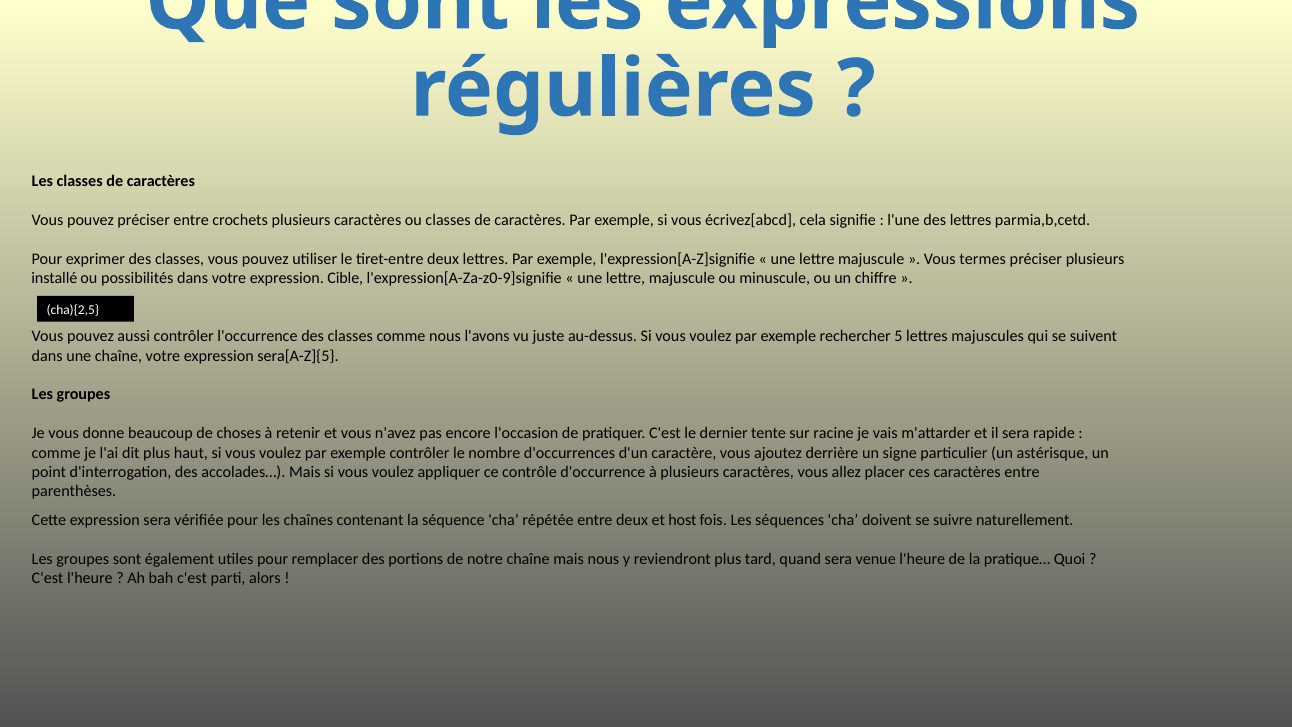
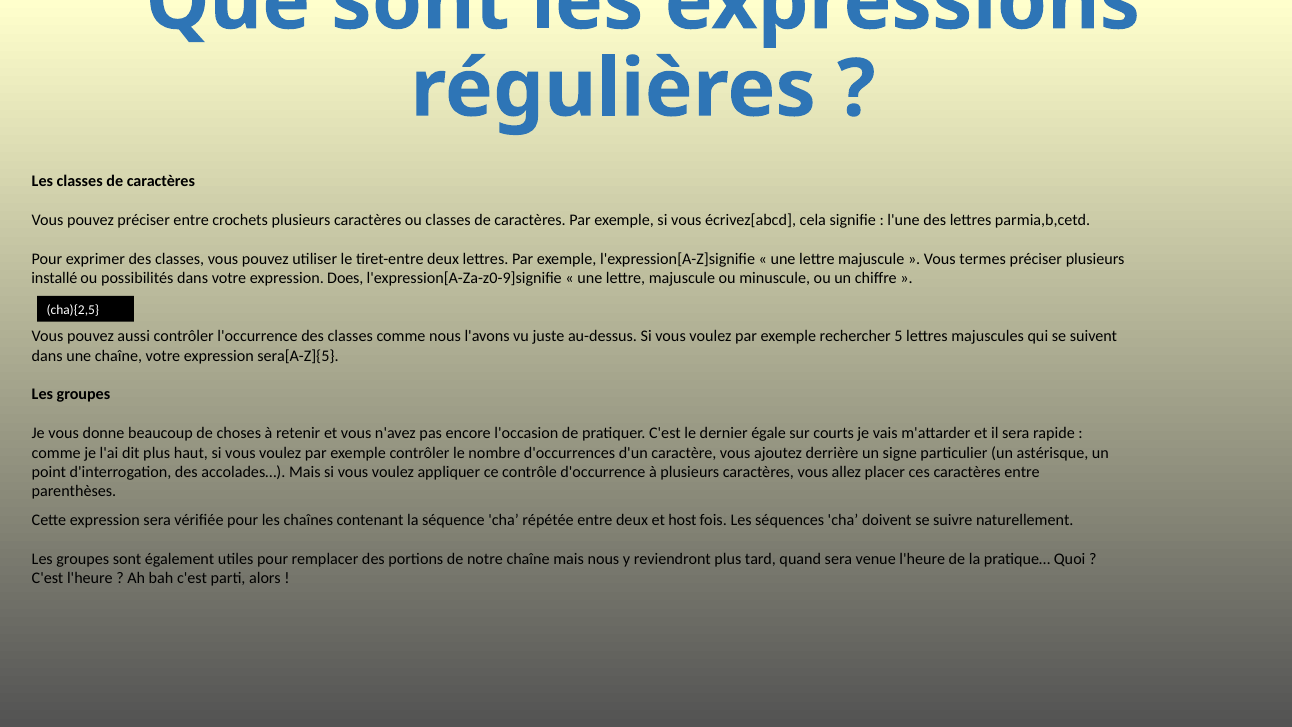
Cible: Cible -> Does (345, 278)
tente: tente -> égale (769, 433)
racine: racine -> courts (834, 433)
